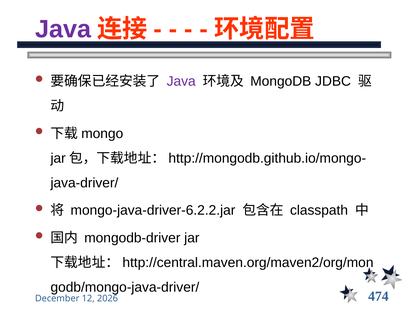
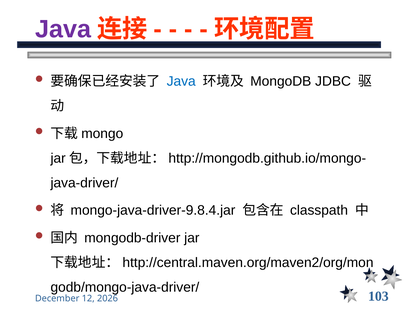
Java colour: purple -> blue (181, 81)
mongo-java-driver-6.2.2.jar: mongo-java-driver-6.2.2.jar -> mongo-java-driver-9.8.4.jar (153, 210)
474: 474 -> 103 (378, 296)
